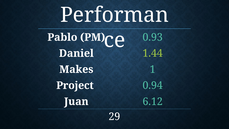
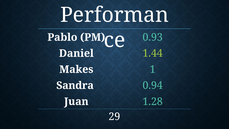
Project: Project -> Sandra (75, 85)
6.12: 6.12 -> 1.28 (153, 101)
